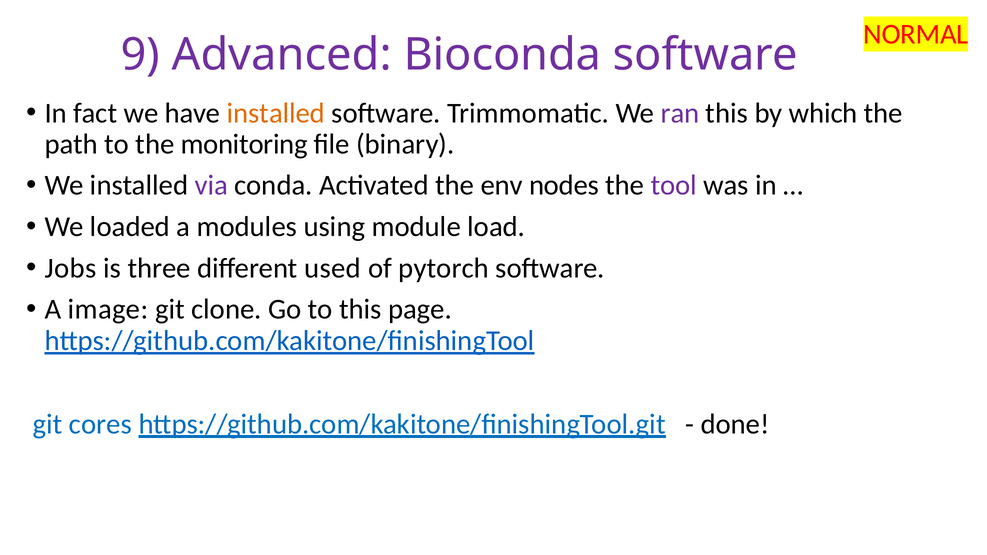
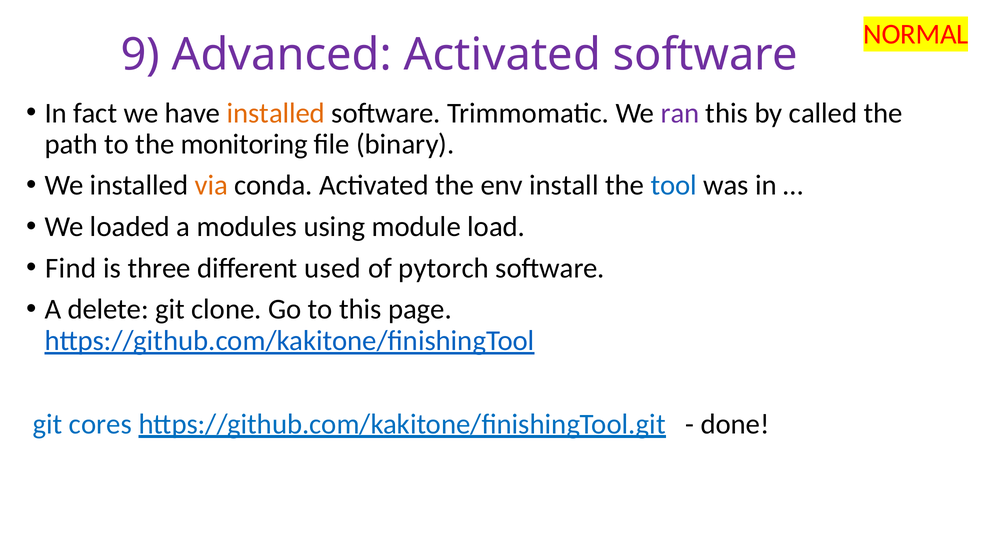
Advanced Bioconda: Bioconda -> Activated (502, 55)
which: which -> called (823, 113)
via colour: purple -> orange (211, 185)
nodes: nodes -> install (564, 185)
tool colour: purple -> blue (674, 185)
Jobs: Jobs -> Find (71, 268)
image: image -> delete (108, 309)
